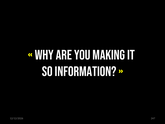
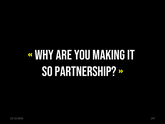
INFORMATION: INFORMATION -> PARTNERSHIP (86, 71)
